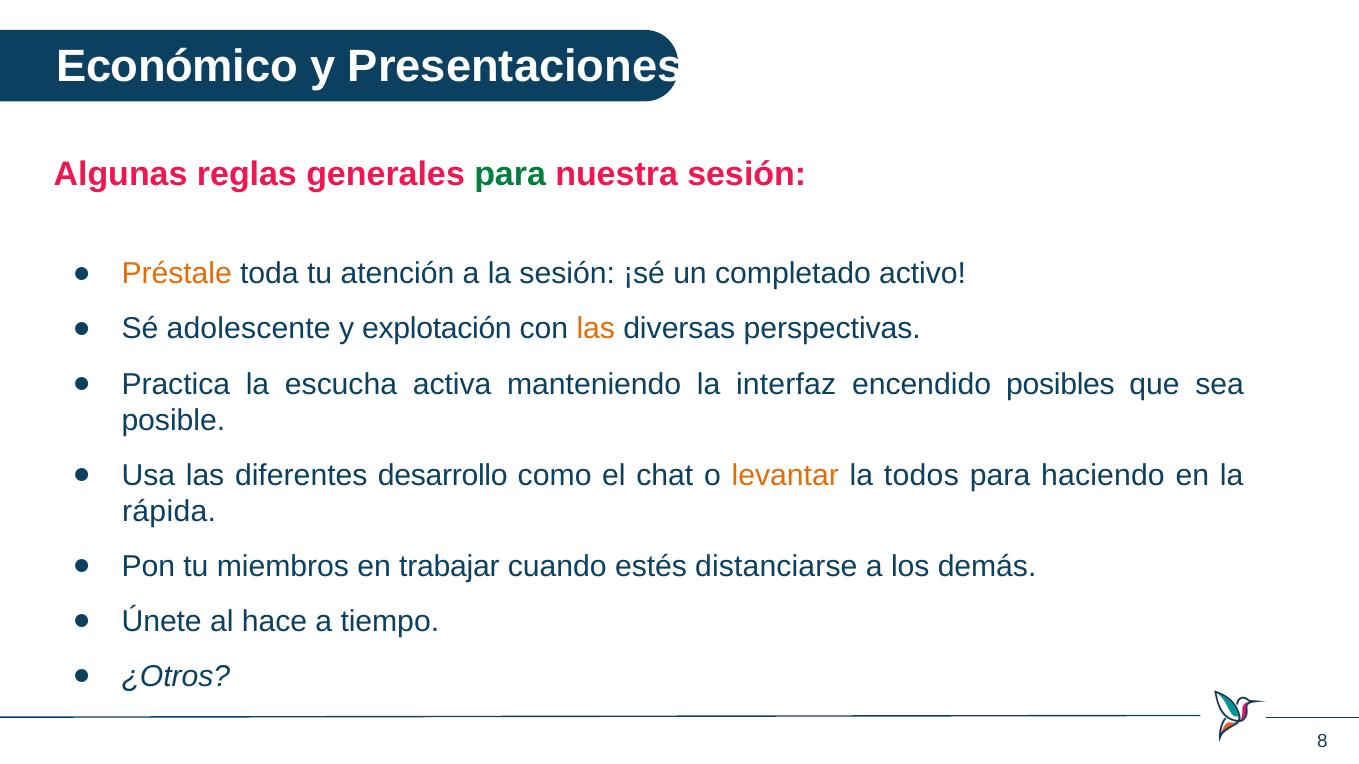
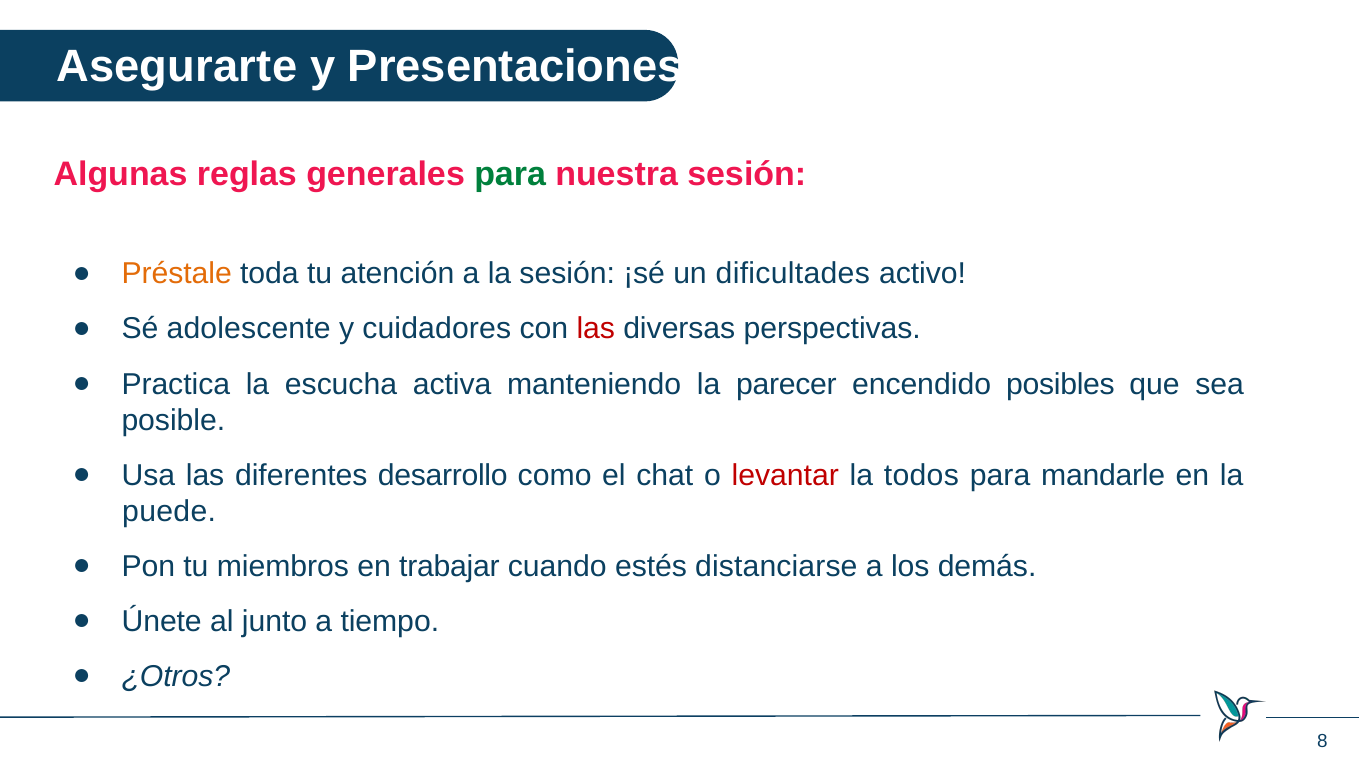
Económico: Económico -> Asegurarte (177, 66)
completado: completado -> dificultades (793, 274)
explotación: explotación -> cuidadores (437, 329)
las colour: orange -> red (596, 329)
interfaz: interfaz -> parecer (786, 384)
levantar colour: orange -> red (785, 476)
haciendo: haciendo -> mandarle (1103, 476)
rápida: rápida -> puede (169, 512)
hace: hace -> junto (275, 622)
